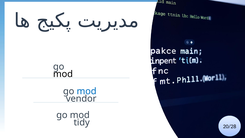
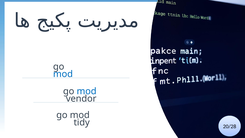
mod colour: black -> blue (63, 74)
